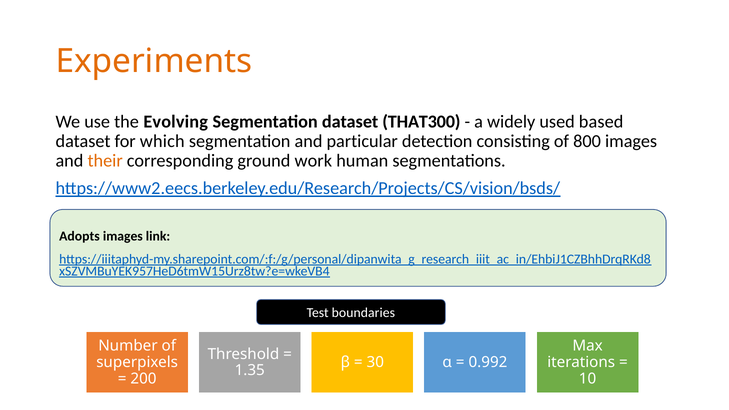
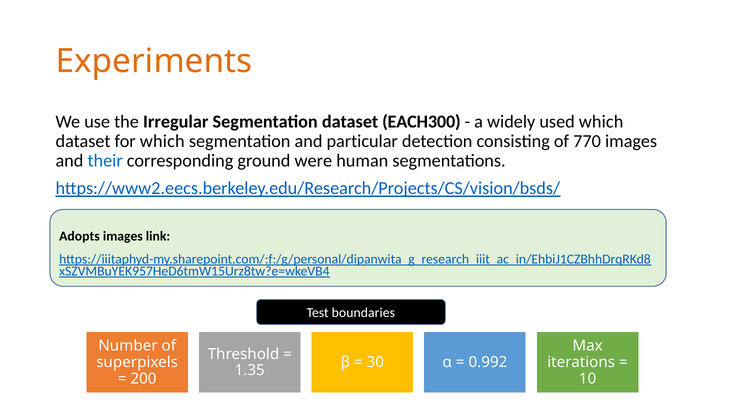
Evolving: Evolving -> Irregular (176, 122)
THAT300: THAT300 -> EACH300 (421, 122)
used based: based -> which (601, 122)
800: 800 -> 770 (587, 141)
their colour: orange -> blue (105, 161)
work: work -> were (313, 161)
